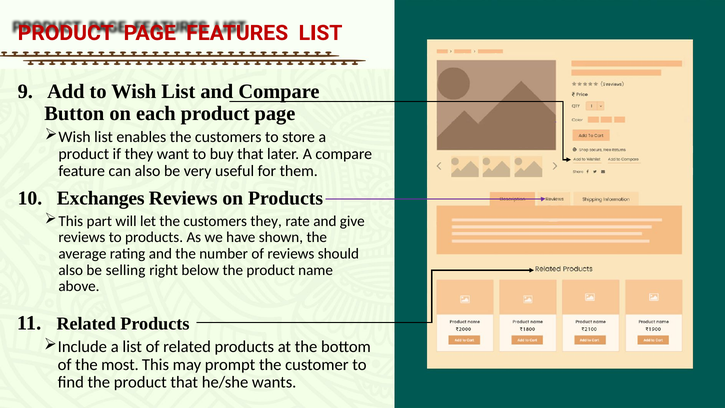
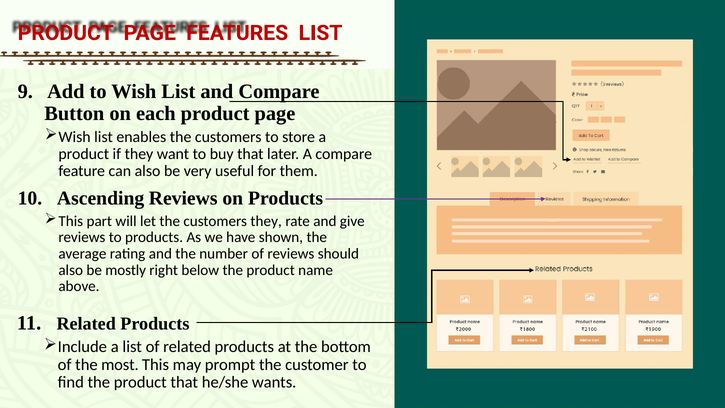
Exchanges: Exchanges -> Ascending (101, 198)
selling: selling -> mostly (126, 270)
